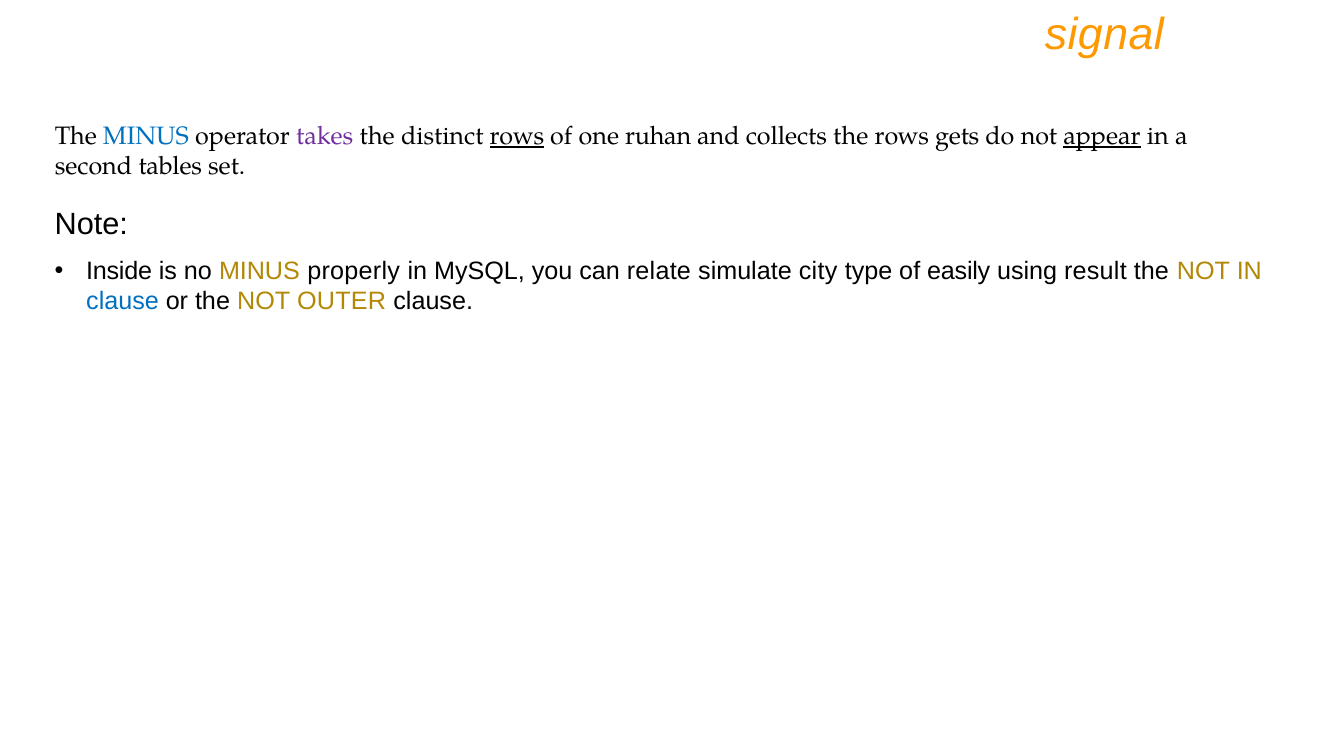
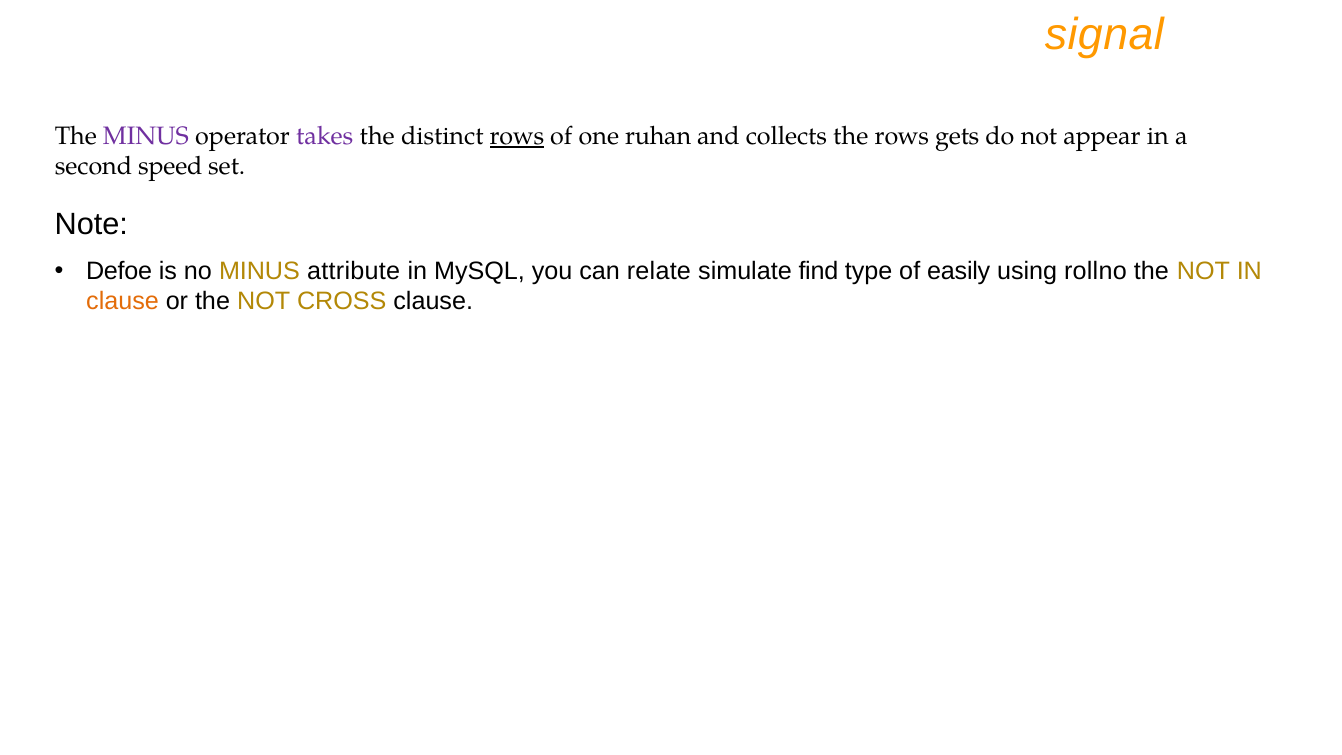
MINUS colour: blue -> purple (146, 136)
appear underline: present -> none (1102, 136)
tables: tables -> speed (170, 166)
Inside: Inside -> Defoe (119, 271)
properly: properly -> attribute (354, 271)
city: city -> find (818, 271)
result: result -> rollno (1095, 271)
clause colour: blue -> orange (123, 301)
OUTER: OUTER -> CROSS (342, 301)
